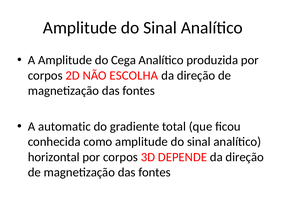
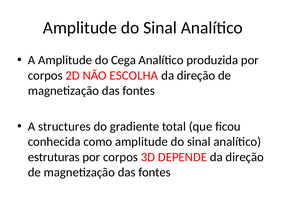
automatic: automatic -> structures (64, 126)
horizontal: horizontal -> estruturas (54, 157)
